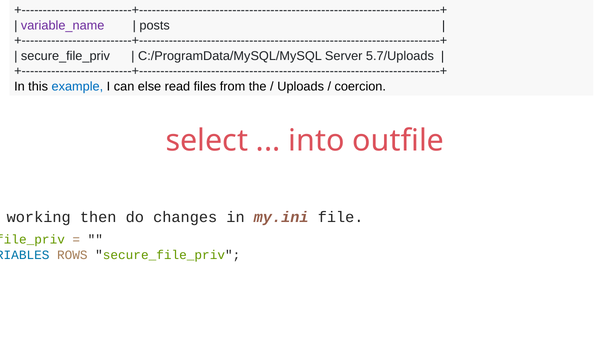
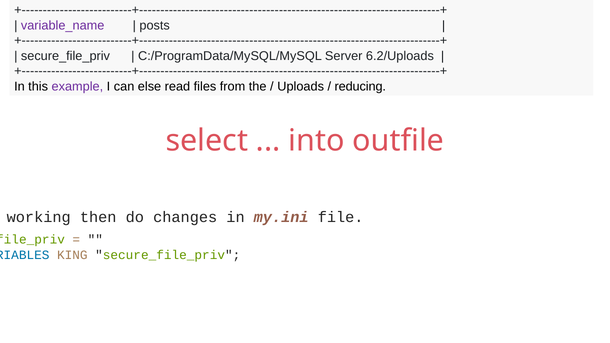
5.7/Uploads: 5.7/Uploads -> 6.2/Uploads (400, 56)
example colour: blue -> purple (77, 86)
coercion: coercion -> reducing (360, 86)
ROWS: ROWS -> KING (72, 255)
